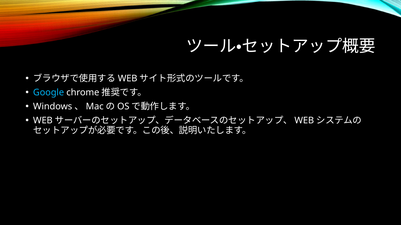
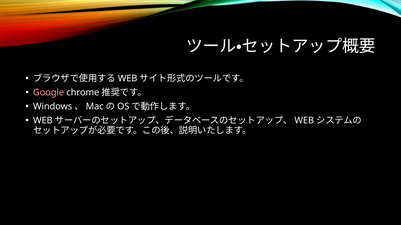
Google colour: light blue -> pink (49, 93)
